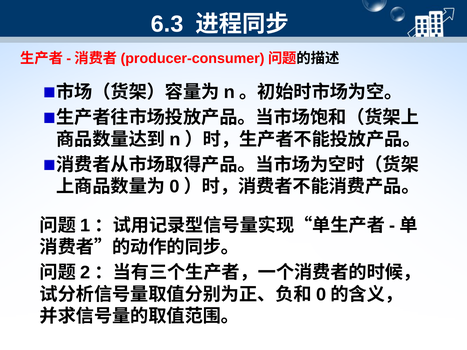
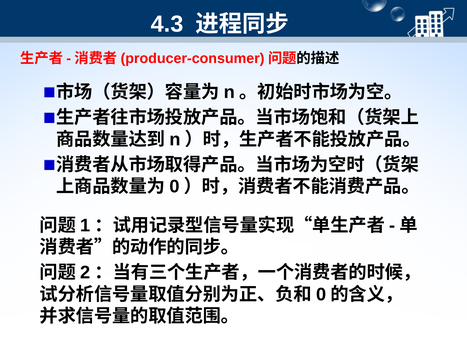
6.3: 6.3 -> 4.3 (167, 24)
